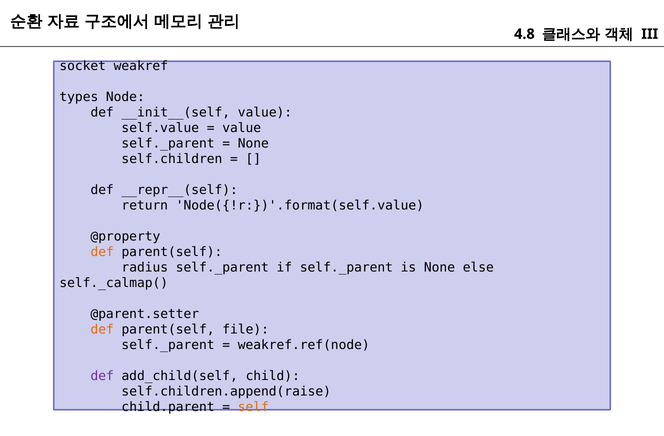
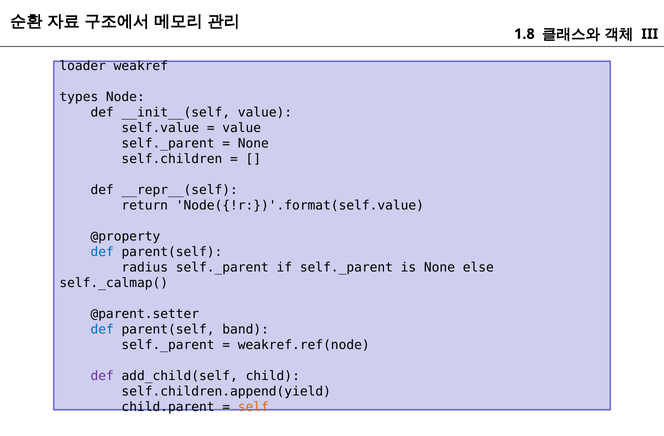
4.8: 4.8 -> 1.8 (524, 34)
socket: socket -> loader (83, 66)
def colour: orange -> blue (102, 252)
def colour: orange -> blue (102, 329)
file: file -> band (246, 329)
self.children.append(raise: self.children.append(raise -> self.children.append(yield (226, 391)
